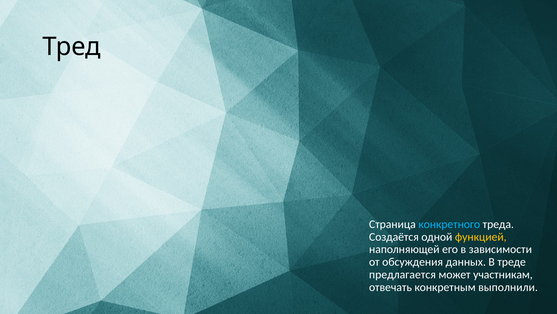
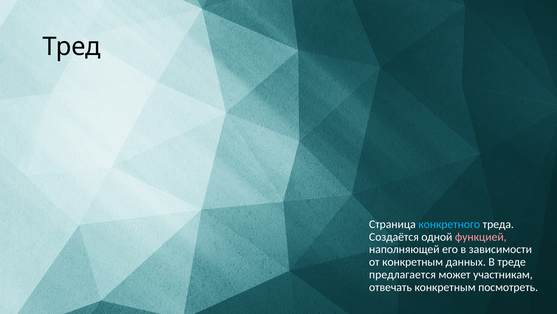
функцией colour: yellow -> pink (481, 236)
от обсуждения: обсуждения -> конкретным (413, 261)
выполнили: выполнили -> посмотреть (508, 287)
